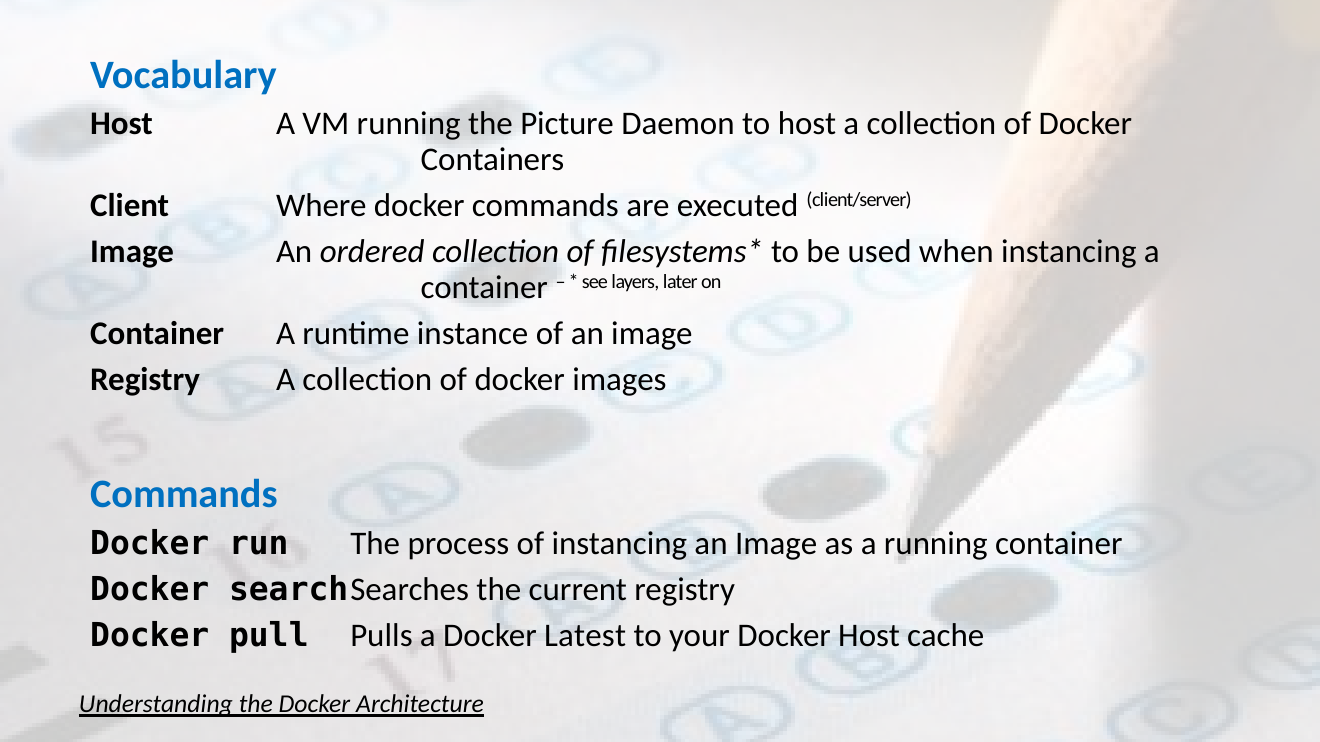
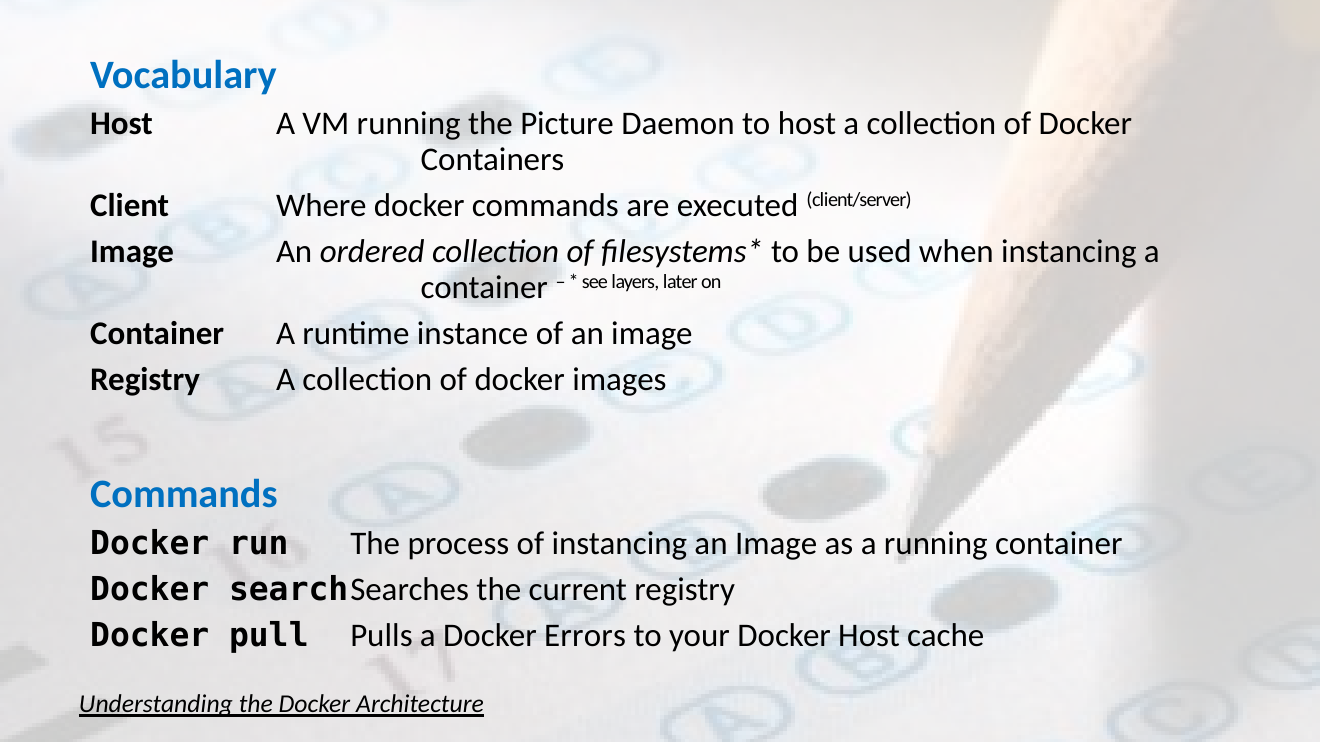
Latest: Latest -> Errors (585, 636)
